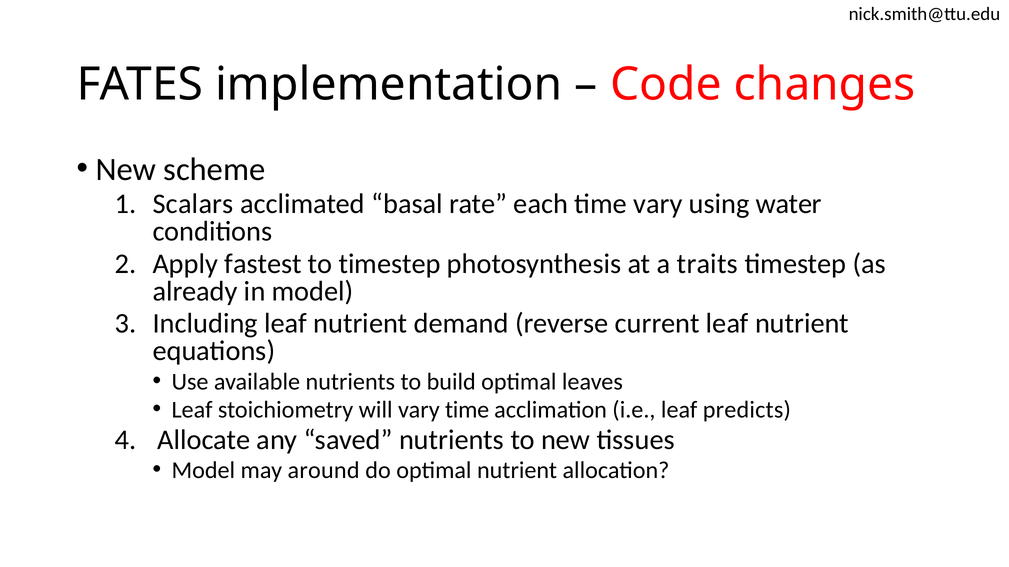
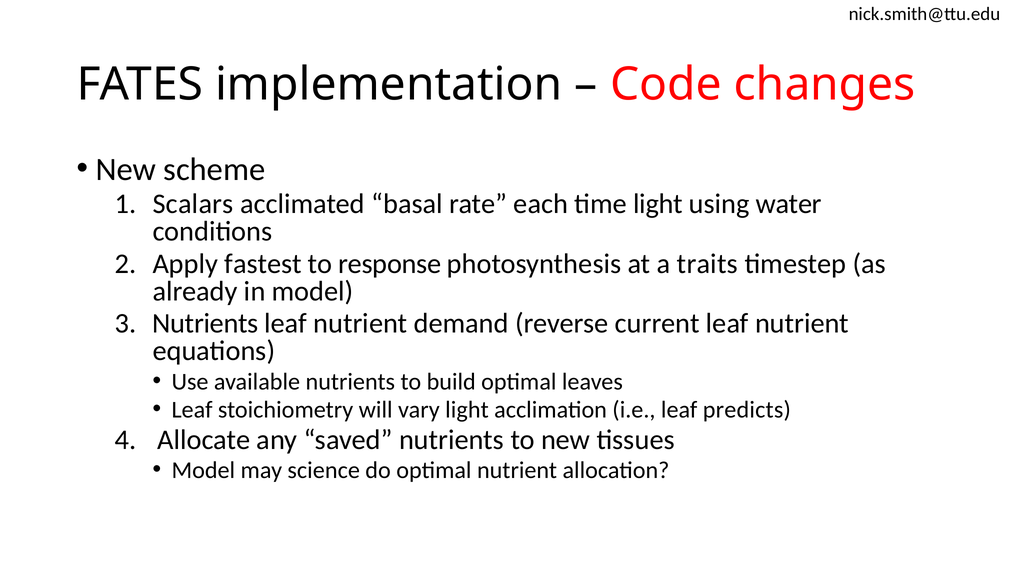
time vary: vary -> light (658, 204)
to timestep: timestep -> response (390, 264)
Including: Including -> Nutrients (205, 324)
vary time: time -> light (467, 410)
around: around -> science (324, 471)
